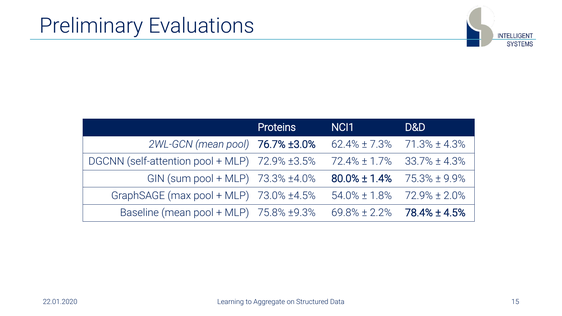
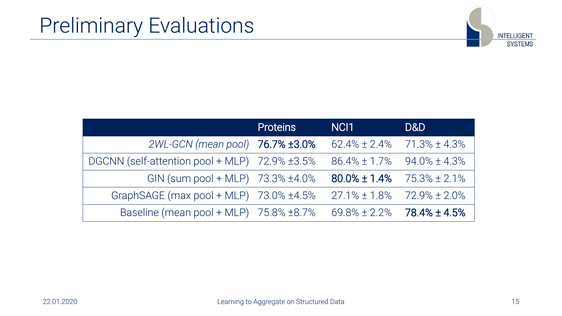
7.3%: 7.3% -> 2.4% (381, 144)
72.4%: 72.4% -> 86.4% (345, 162)
33.7%: 33.7% -> 94.0% (419, 162)
9.9%: 9.9% -> 2.1% (455, 179)
54.0%: 54.0% -> 27.1% (345, 196)
±9.3%: ±9.3% -> ±8.7% (302, 213)
